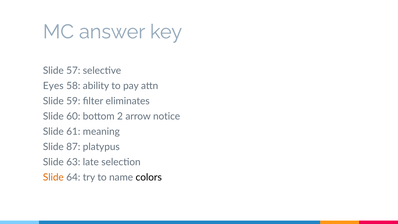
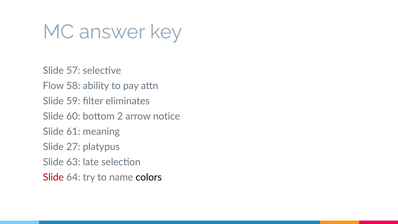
Eyes: Eyes -> Flow (53, 86)
87: 87 -> 27 (73, 147)
Slide colour: orange -> red (53, 177)
